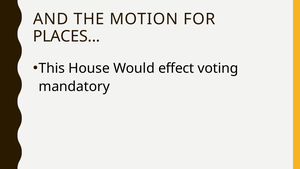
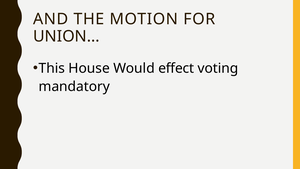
PLACES: PLACES -> UNION (66, 36)
